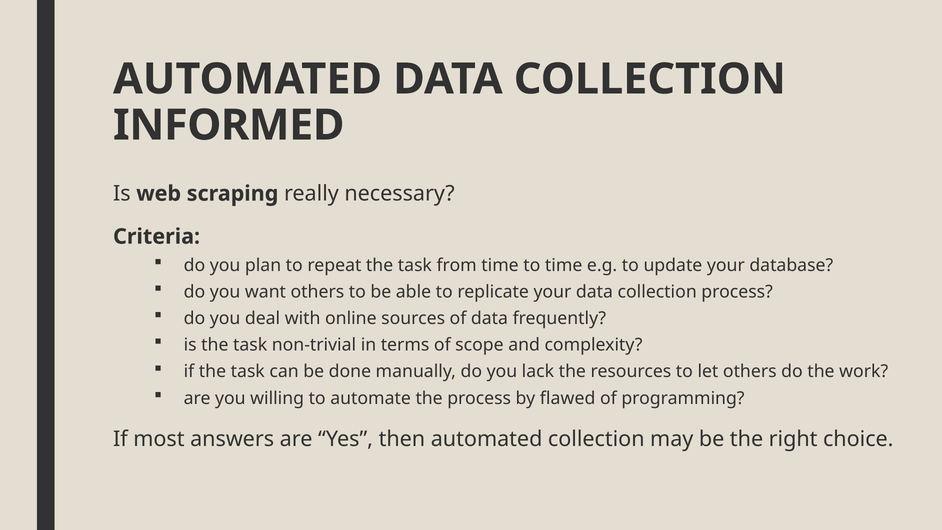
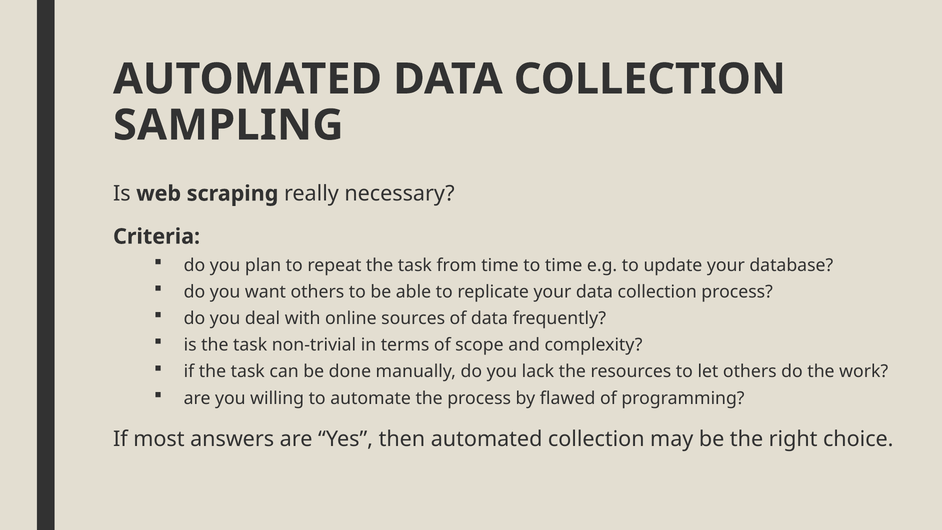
INFORMED: INFORMED -> SAMPLING (228, 125)
